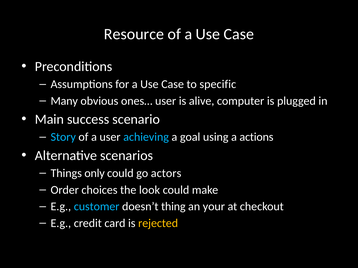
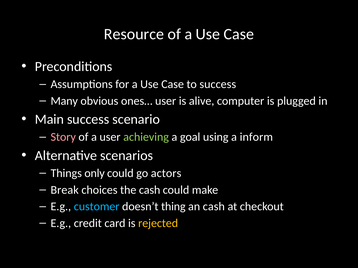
to specific: specific -> success (218, 84)
Story colour: light blue -> pink (63, 137)
achieving colour: light blue -> light green (146, 137)
actions: actions -> inform (256, 137)
Order: Order -> Break (65, 190)
the look: look -> cash (150, 190)
an your: your -> cash (214, 207)
